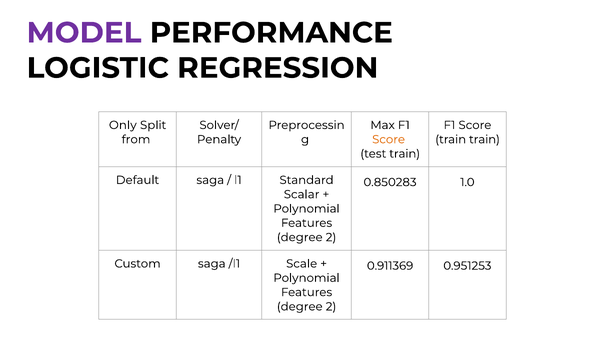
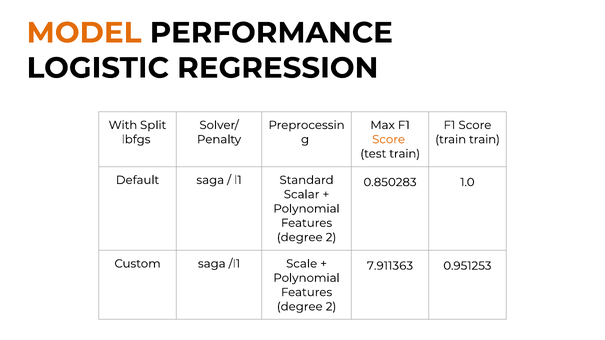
MODEL colour: purple -> orange (84, 33)
Only: Only -> With (123, 125)
from: from -> lbfgs (136, 140)
0.911369: 0.911369 -> 7.911363 (390, 266)
